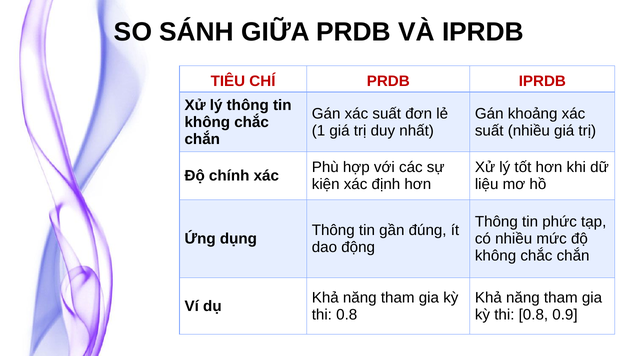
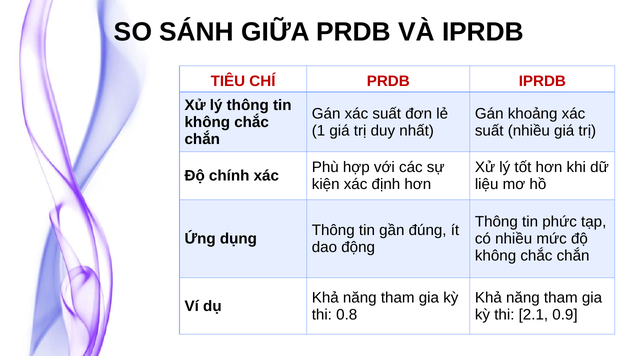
0.8: 0.8 -> 2.1 (533, 315)
